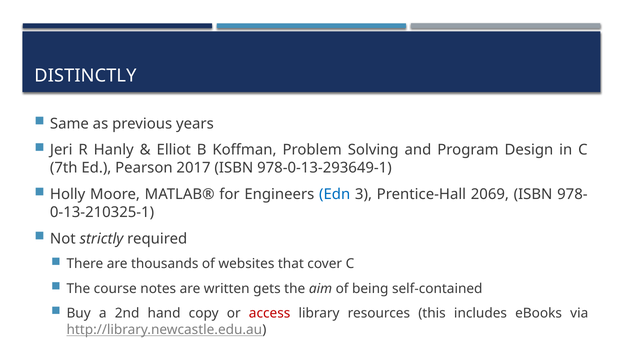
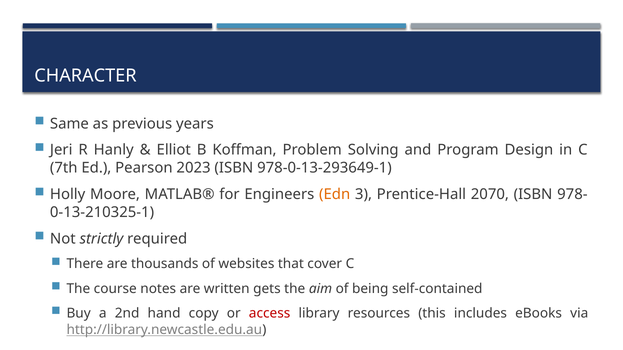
DISTINCTLY: DISTINCTLY -> CHARACTER (85, 76)
2017: 2017 -> 2023 (194, 168)
Edn colour: blue -> orange (335, 195)
2069: 2069 -> 2070 (490, 195)
